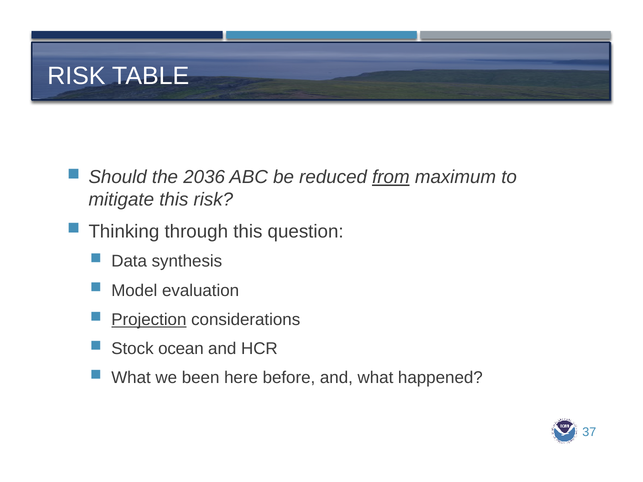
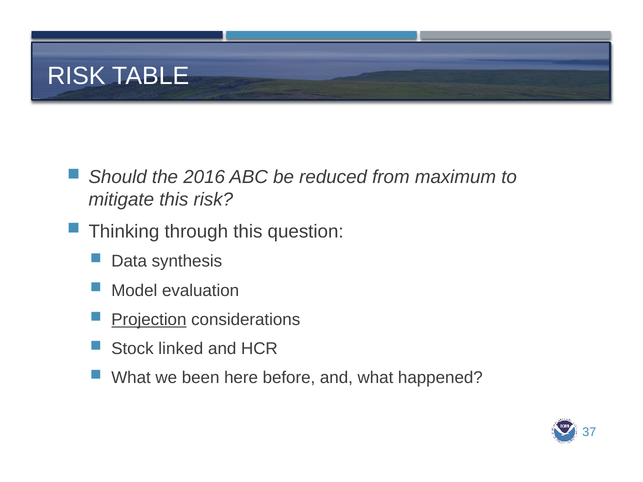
2036: 2036 -> 2016 (204, 177)
from underline: present -> none (391, 177)
ocean: ocean -> linked (181, 349)
